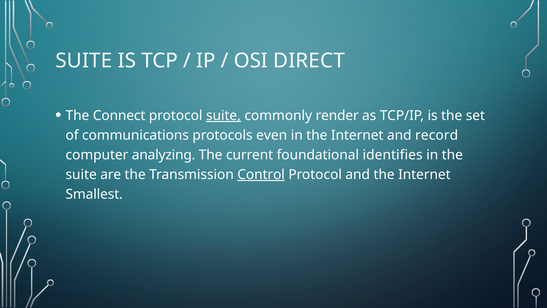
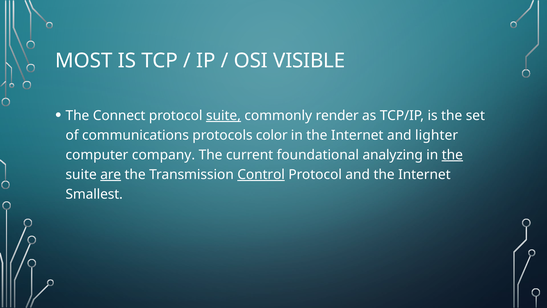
SUITE: SUITE -> MOST (84, 61)
DIRECT: DIRECT -> VISIBLE (309, 61)
even: even -> color (272, 135)
record: record -> lighter (437, 135)
analyzing: analyzing -> company (163, 155)
identifies: identifies -> analyzing (393, 155)
the underline: none -> present (452, 155)
are underline: none -> present (111, 174)
